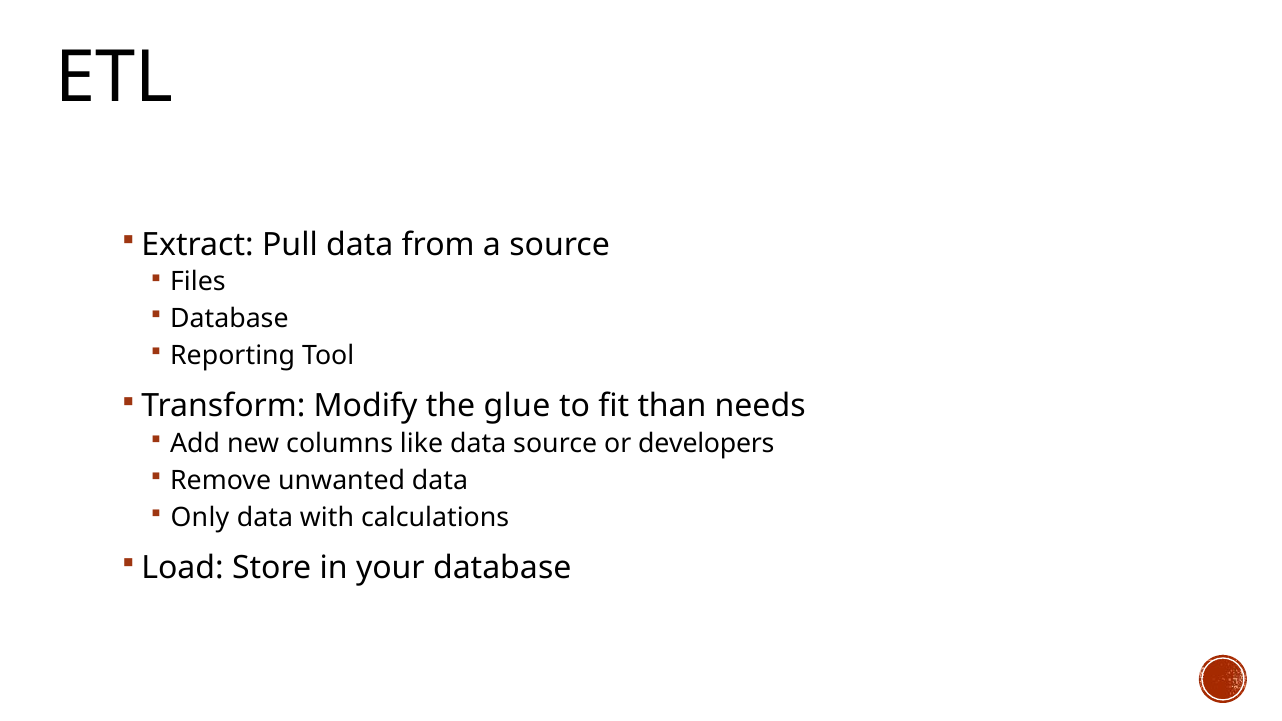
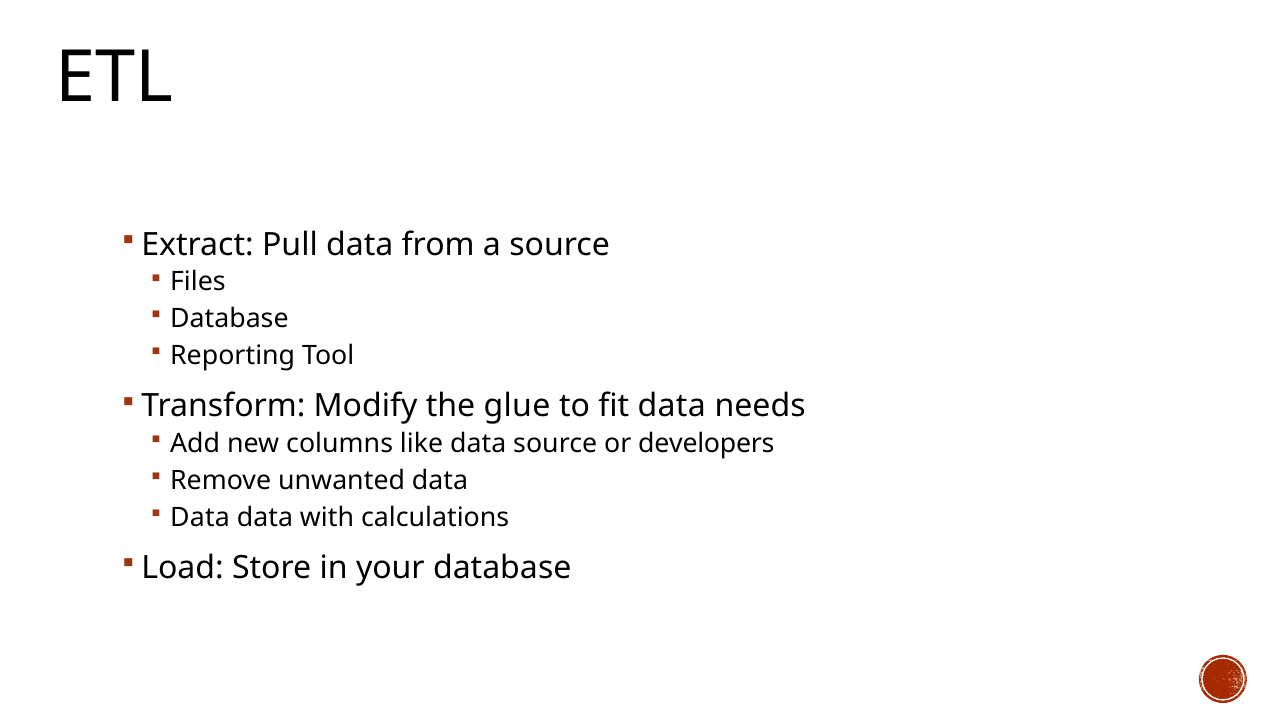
fit than: than -> data (672, 406)
Only: Only -> Data (200, 517)
